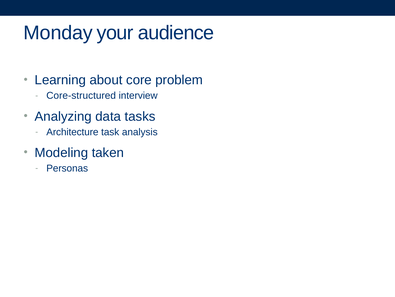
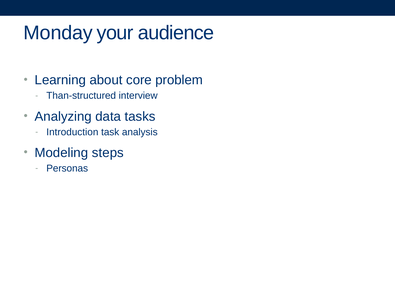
Core-structured: Core-structured -> Than-structured (81, 95)
Architecture: Architecture -> Introduction (72, 132)
taken: taken -> steps (108, 152)
